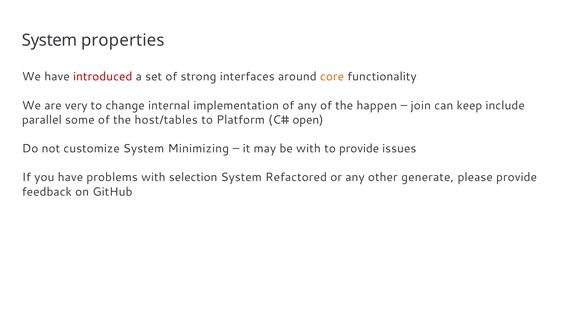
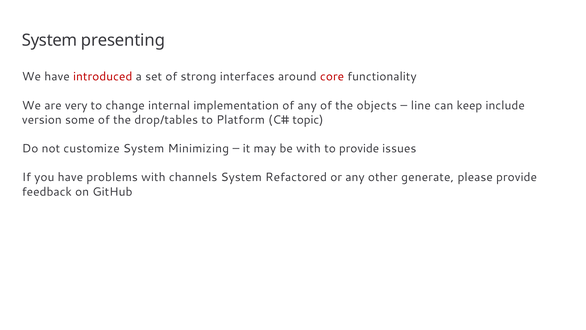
properties: properties -> presenting (123, 40)
core colour: orange -> red (332, 77)
happen: happen -> objects (377, 105)
join: join -> line (421, 105)
parallel: parallel -> version (42, 120)
host/tables: host/tables -> drop/tables (166, 120)
open: open -> topic (308, 120)
selection: selection -> channels (193, 177)
